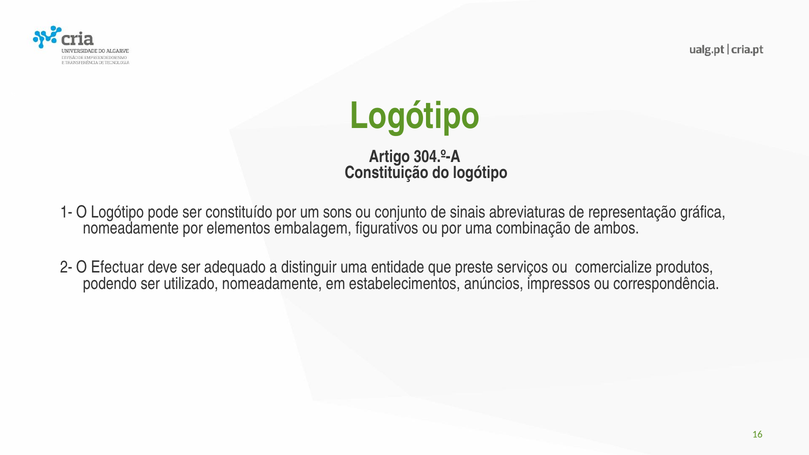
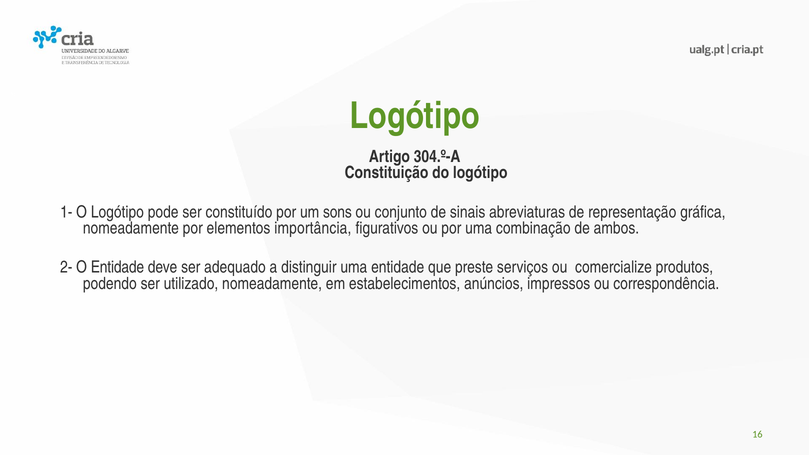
embalagem: embalagem -> importância (313, 228)
O Efectuar: Efectuar -> Entidade (117, 267)
